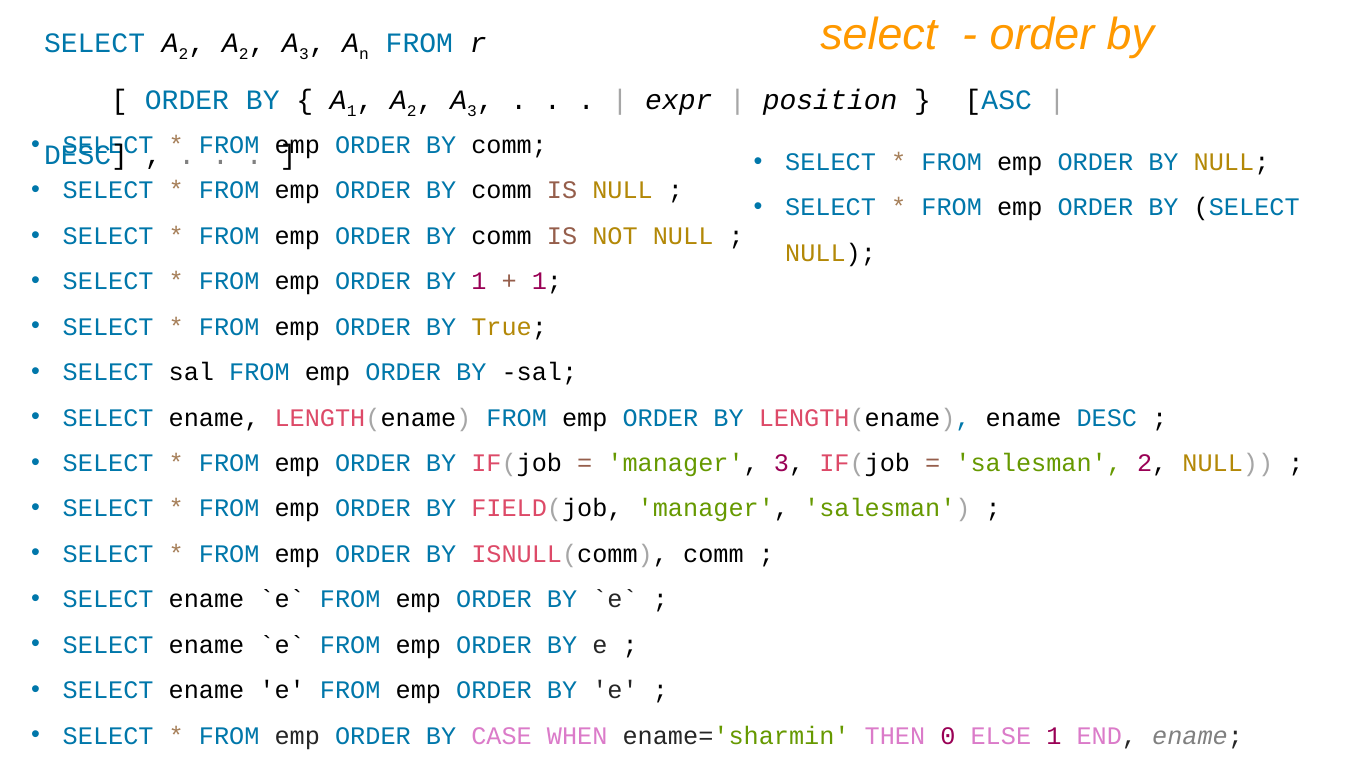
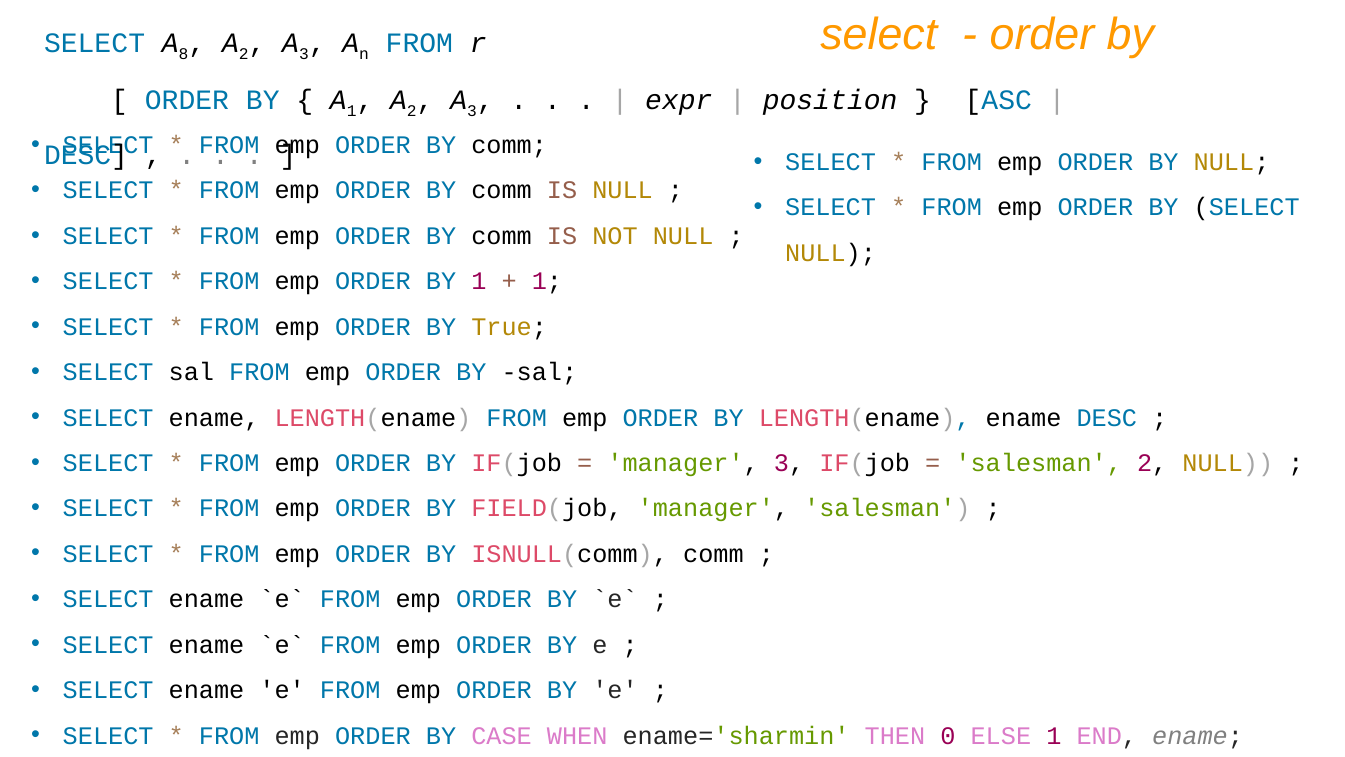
2: 2 -> 8 (184, 54)
